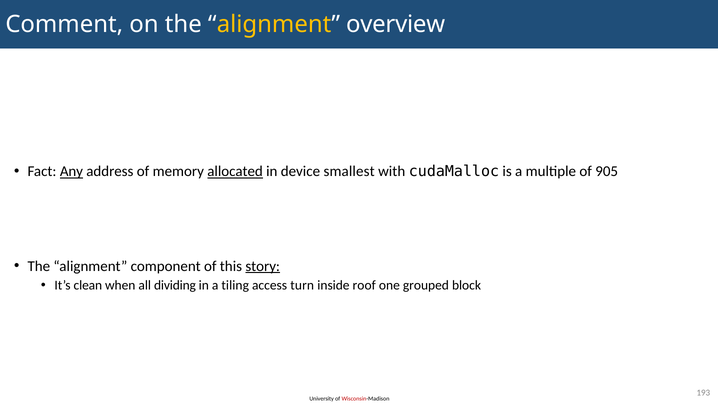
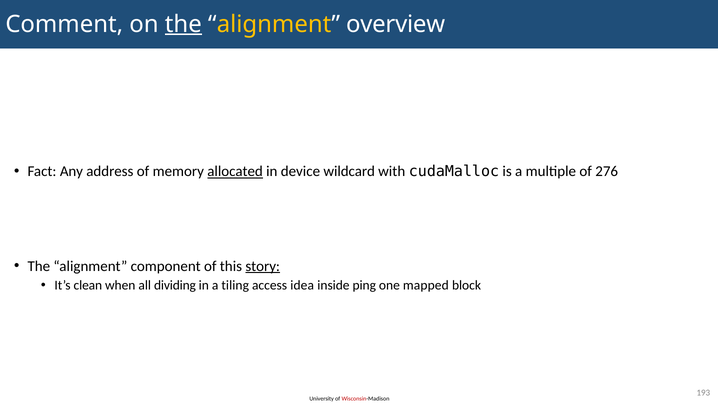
the underline: none -> present (183, 24)
Any underline: present -> none (71, 171)
smallest: smallest -> wildcard (349, 171)
905: 905 -> 276 (607, 171)
turn: turn -> idea (302, 285)
roof: roof -> ping (364, 285)
grouped: grouped -> mapped (426, 285)
